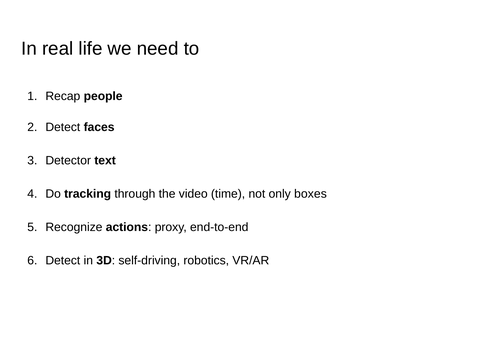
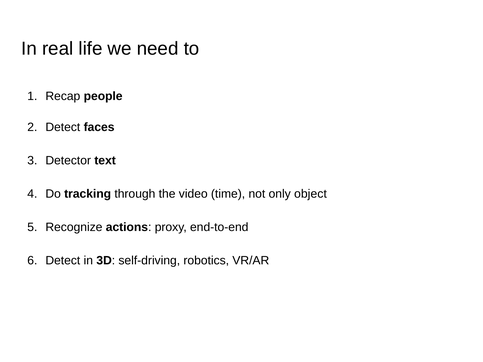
boxes: boxes -> object (310, 194)
